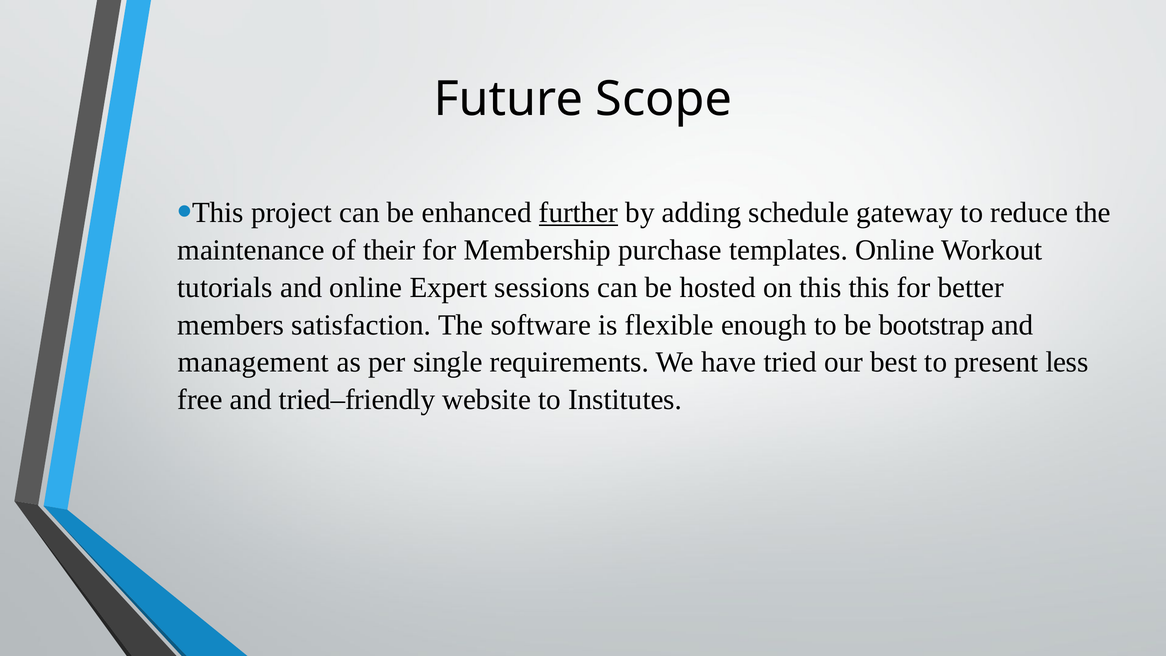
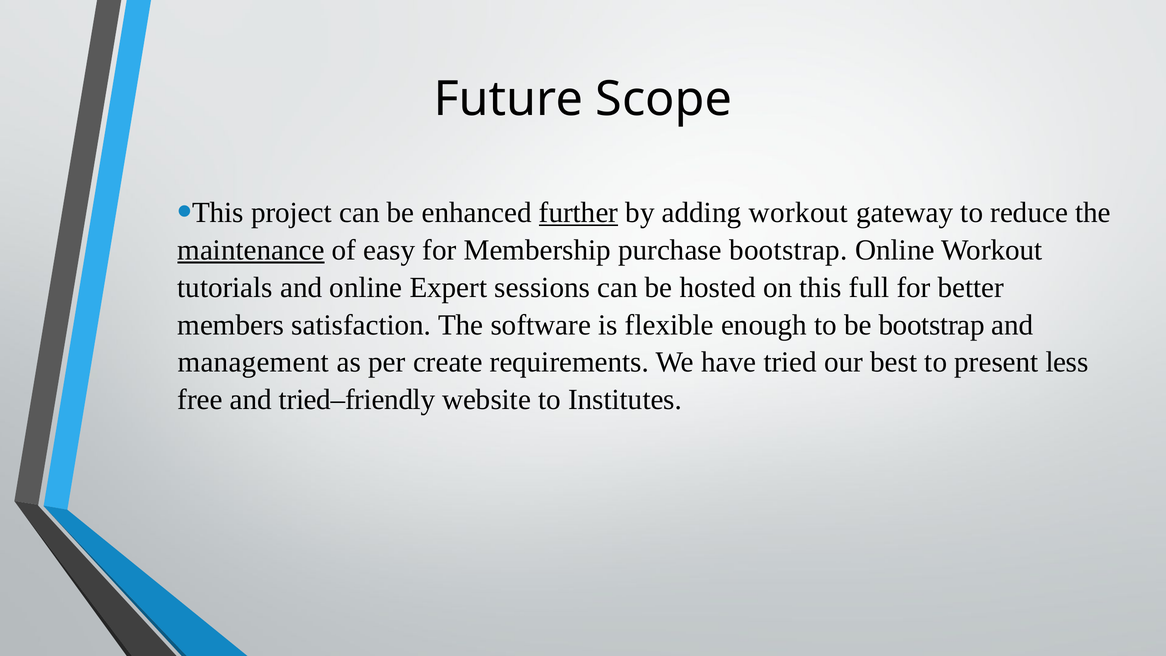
adding schedule: schedule -> workout (798, 213)
maintenance underline: none -> present (251, 250)
their: their -> easy (389, 250)
purchase templates: templates -> bootstrap (788, 250)
this this: this -> full (869, 287)
single: single -> create (448, 362)
